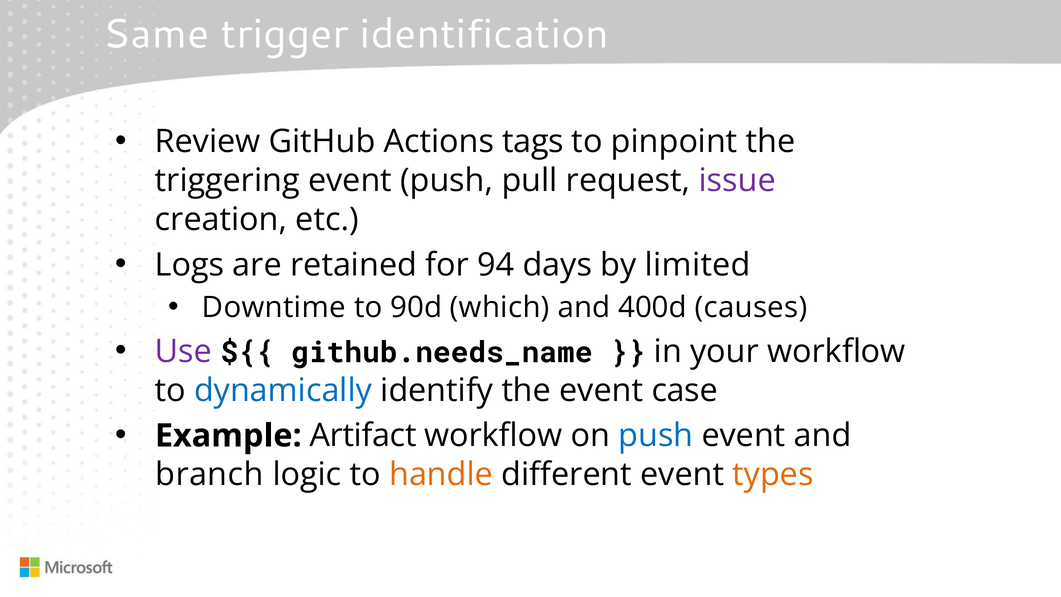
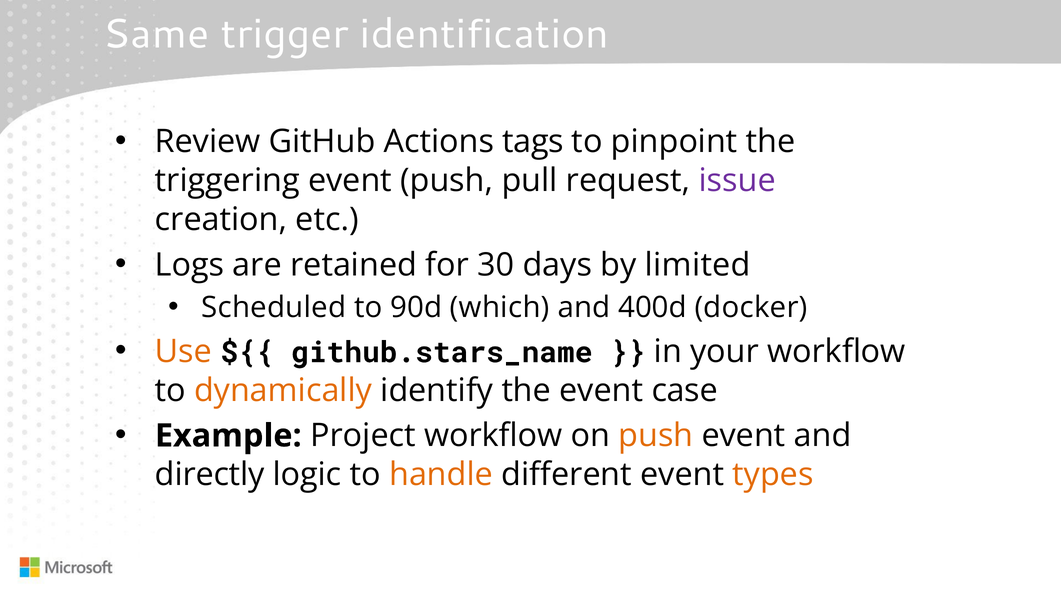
94: 94 -> 30 (496, 265)
Downtime: Downtime -> Scheduled (274, 308)
causes: causes -> docker (751, 308)
Use colour: purple -> orange (183, 351)
github.needs_name: github.needs_name -> github.stars_name (442, 352)
dynamically colour: blue -> orange (283, 390)
Artifact: Artifact -> Project (363, 436)
push colour: blue -> orange (656, 436)
branch: branch -> directly (210, 475)
